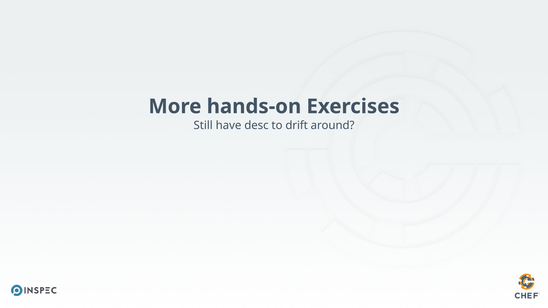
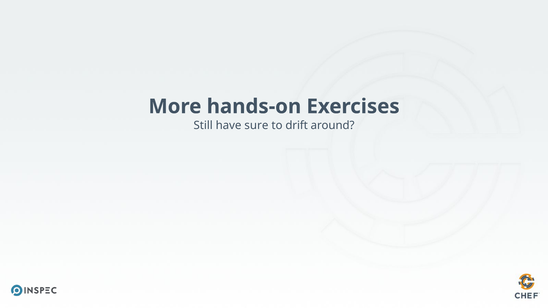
desc: desc -> sure (256, 126)
